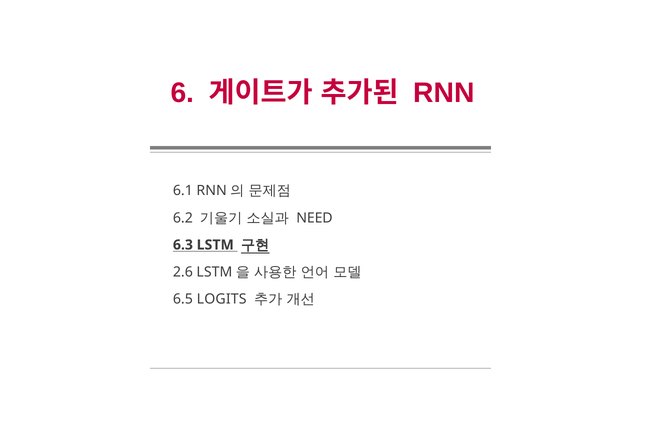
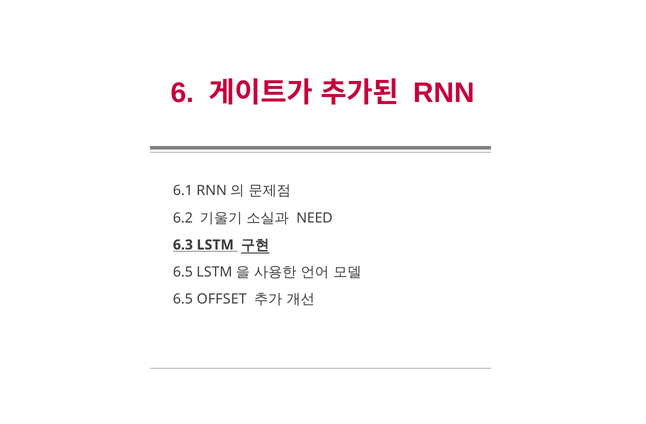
2.6: 2.6 -> 6.5 (183, 272)
LOGITS: LOGITS -> OFFSET (222, 299)
